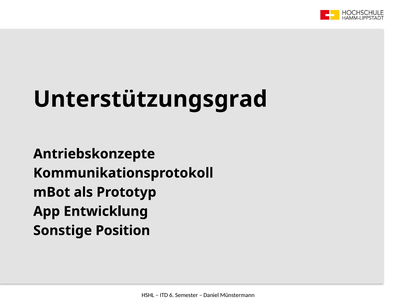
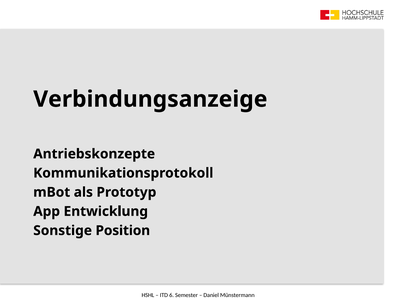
Unterstützungsgrad: Unterstützungsgrad -> Verbindungsanzeige (150, 99)
